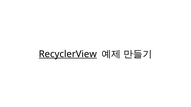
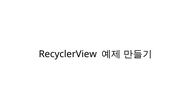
RecyclerView underline: present -> none (68, 54)
